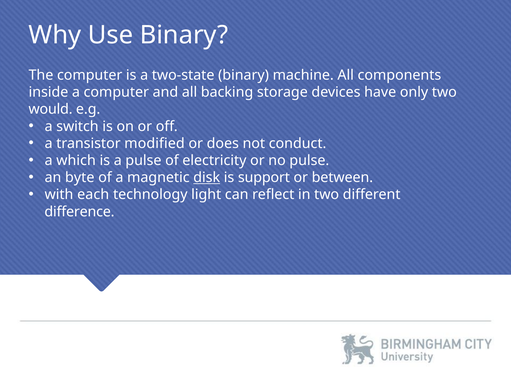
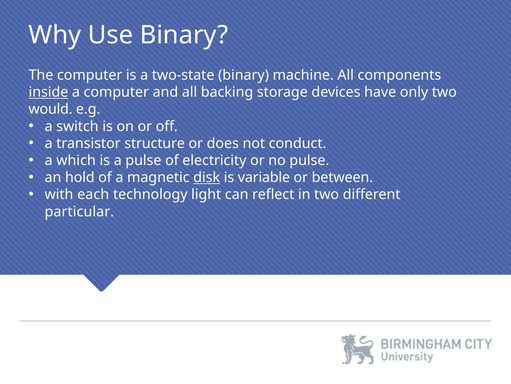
inside underline: none -> present (48, 92)
modified: modified -> structure (155, 143)
byte: byte -> hold (80, 177)
support: support -> variable (264, 177)
difference: difference -> particular (79, 211)
